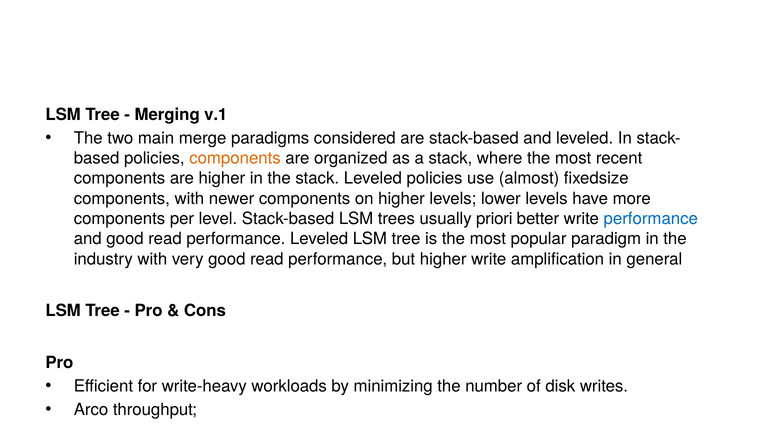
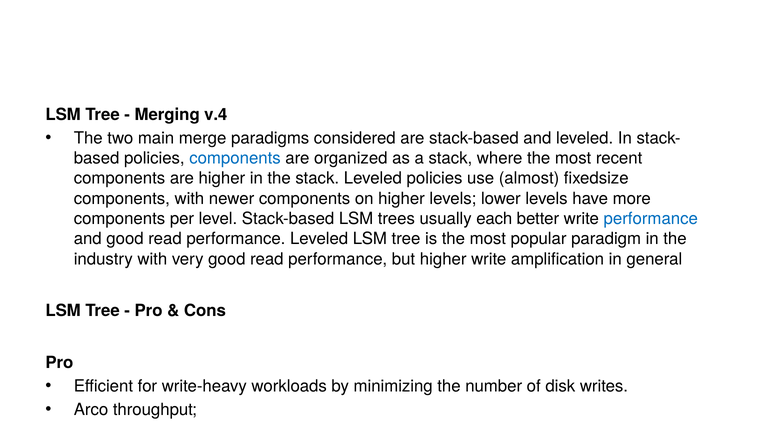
v.1: v.1 -> v.4 (216, 114)
components colour: orange -> blue (235, 158)
priori: priori -> each (494, 219)
